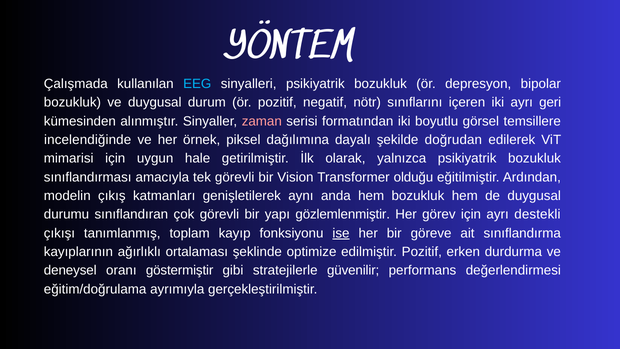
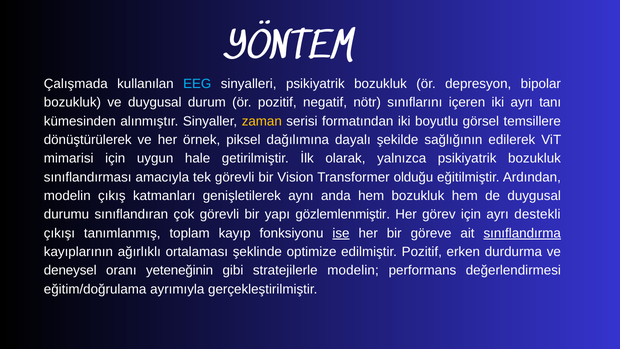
geri: geri -> tanı (550, 102)
zaman colour: pink -> yellow (262, 121)
incelendiğinde: incelendiğinde -> dönüştürülerek (88, 140)
doğrudan: doğrudan -> sağlığının (453, 140)
sınıflandırma underline: none -> present (522, 233)
göstermiştir: göstermiştir -> yeteneğinin (180, 270)
stratejilerle güvenilir: güvenilir -> modelin (353, 270)
